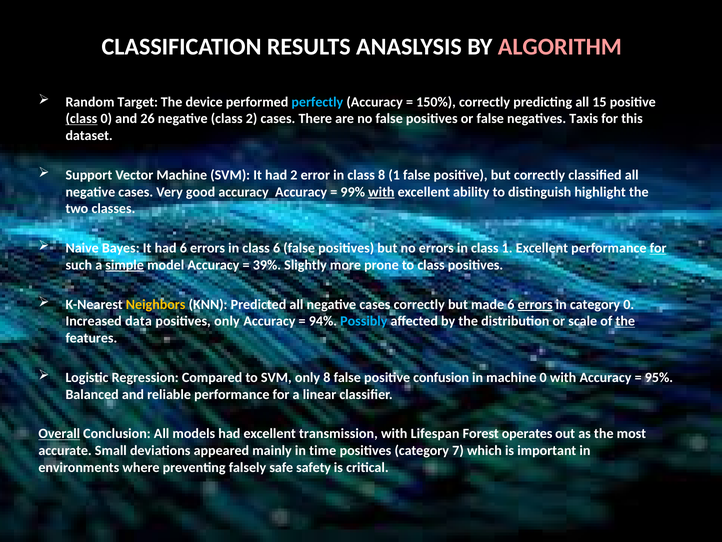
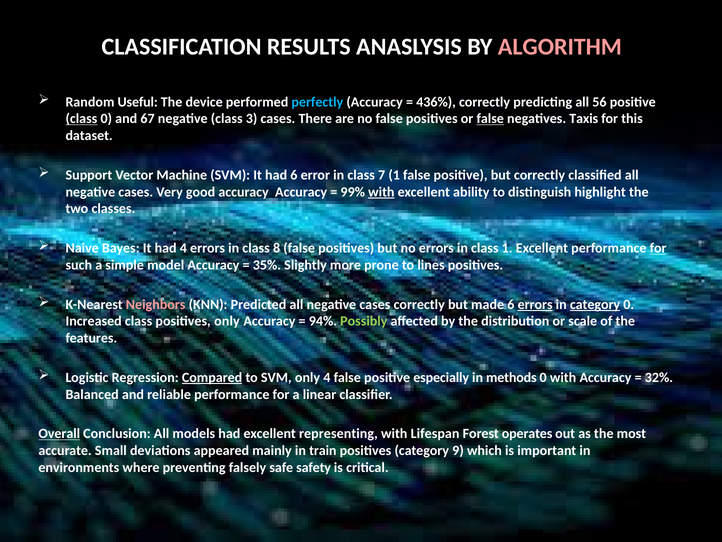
Target: Target -> Useful (138, 102)
150%: 150% -> 436% (436, 102)
15: 15 -> 56 (599, 102)
26: 26 -> 67 (148, 119)
class 2: 2 -> 3 (252, 119)
false underline: none -> present (490, 119)
had 2: 2 -> 6 (294, 175)
class 8: 8 -> 7 (382, 175)
had 6: 6 -> 4 (183, 248)
class 6: 6 -> 8 (277, 248)
simple underline: present -> none (125, 265)
39%: 39% -> 35% (267, 265)
to class: class -> lines (431, 265)
Neighbors colour: yellow -> pink (156, 304)
category underline: none -> present (595, 304)
Increased data: data -> class (139, 321)
Possibly colour: light blue -> light green (364, 321)
the underline: present -> none (625, 321)
Compared underline: none -> present (212, 377)
only 8: 8 -> 4 (327, 377)
confusion: confusion -> especially (441, 377)
in machine: machine -> methods (511, 377)
95%: 95% -> 32% (659, 377)
transmission: transmission -> representing (338, 433)
time: time -> train (323, 450)
7: 7 -> 9 (458, 450)
